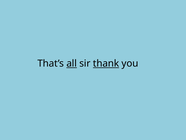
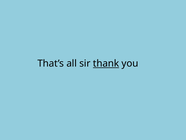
all underline: present -> none (72, 63)
